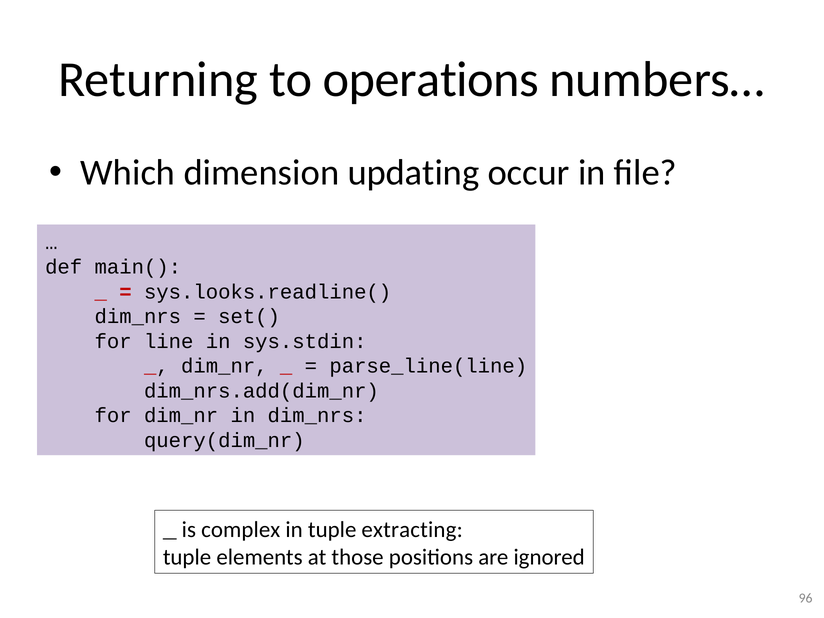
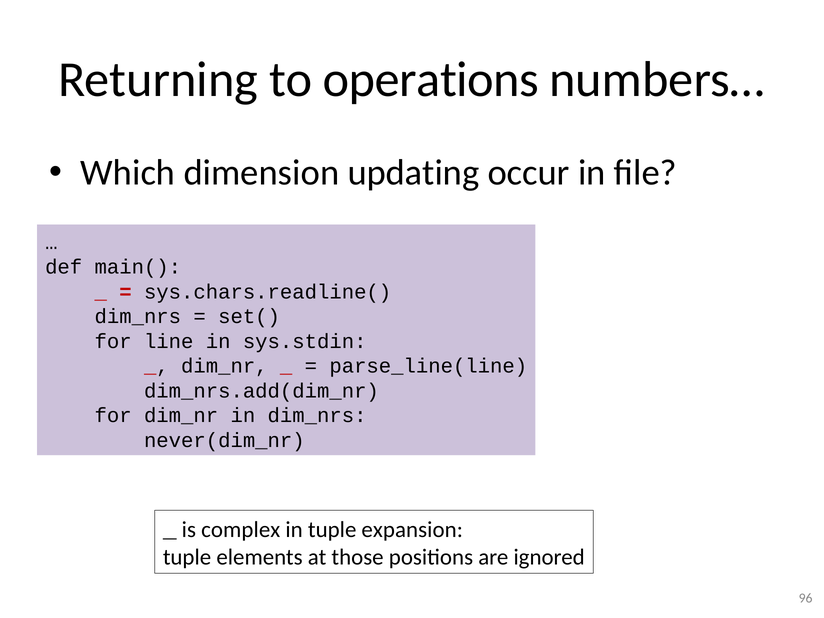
sys.looks.readline(: sys.looks.readline( -> sys.chars.readline( (268, 292)
query(dim_nr: query(dim_nr -> never(dim_nr (224, 440)
extracting: extracting -> expansion (412, 530)
